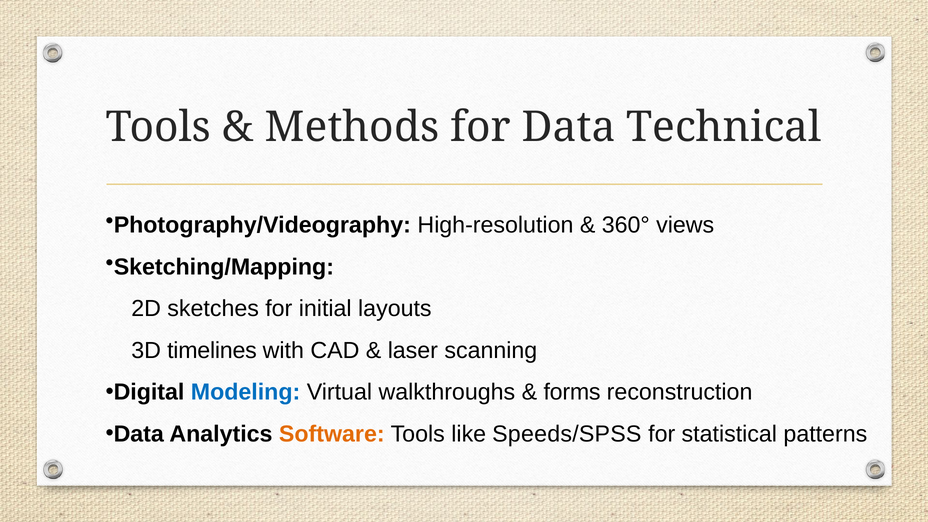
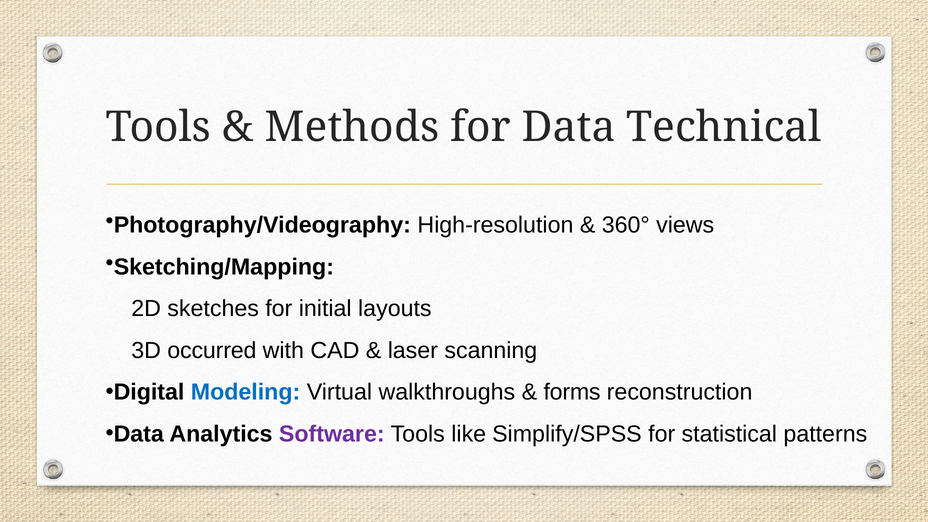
timelines: timelines -> occurred (212, 350)
Software colour: orange -> purple (332, 434)
Speeds/SPSS: Speeds/SPSS -> Simplify/SPSS (567, 434)
